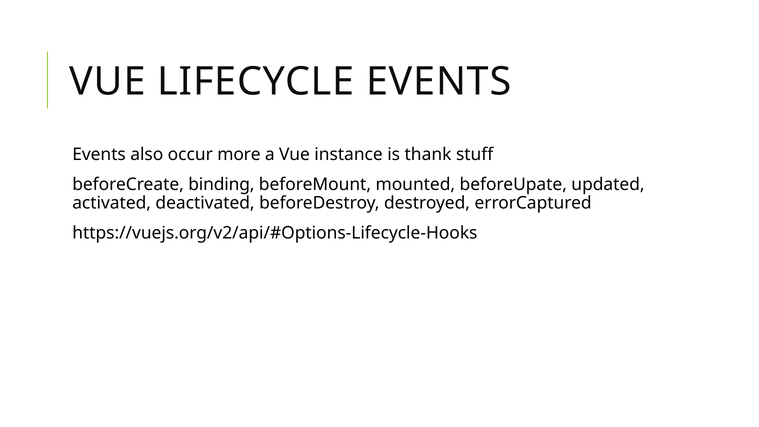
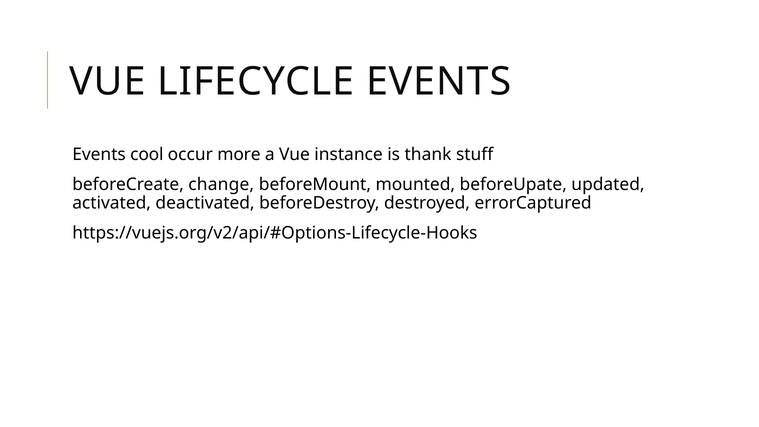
also: also -> cool (147, 154)
binding: binding -> change (221, 184)
